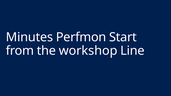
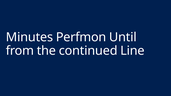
Start: Start -> Until (123, 37)
workshop: workshop -> continued (88, 51)
